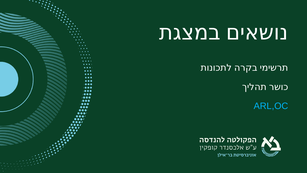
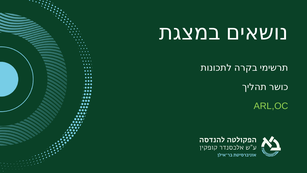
ARL,OC colour: light blue -> light green (271, 106)
